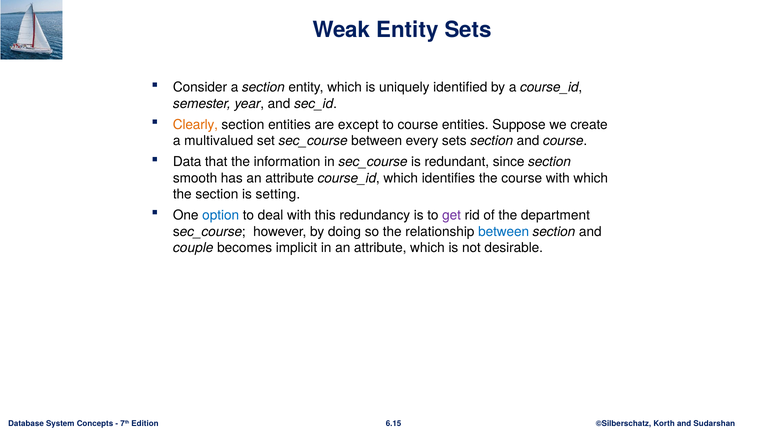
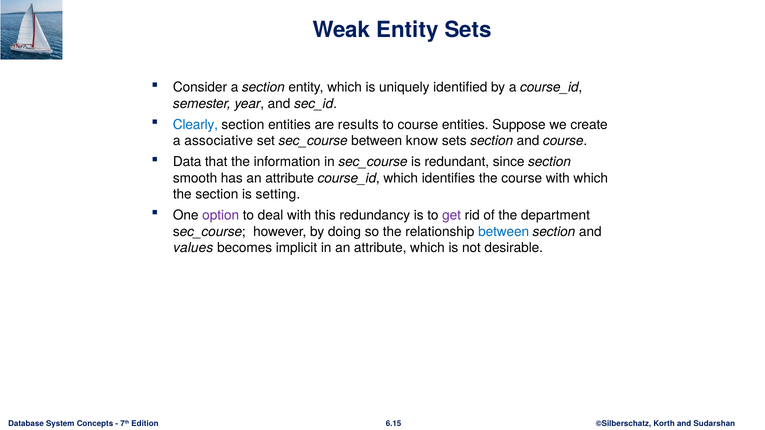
Clearly colour: orange -> blue (195, 125)
except: except -> results (358, 125)
multivalued: multivalued -> associative (219, 141)
every: every -> know (422, 141)
option colour: blue -> purple (221, 216)
couple: couple -> values (193, 248)
